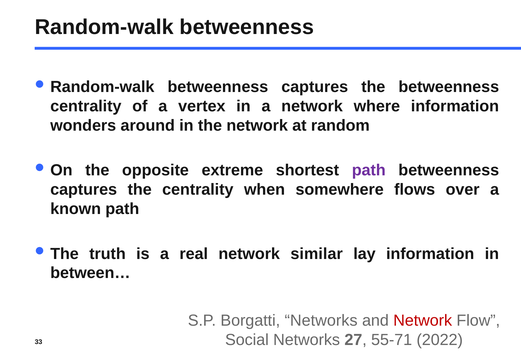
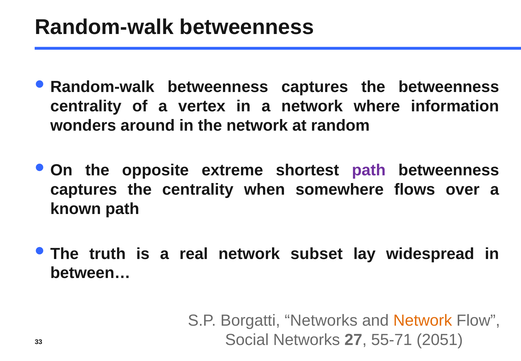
similar: similar -> subset (317, 253)
lay information: information -> widespread (430, 253)
Network colour: red -> orange (423, 320)
2022: 2022 -> 2051 (440, 340)
